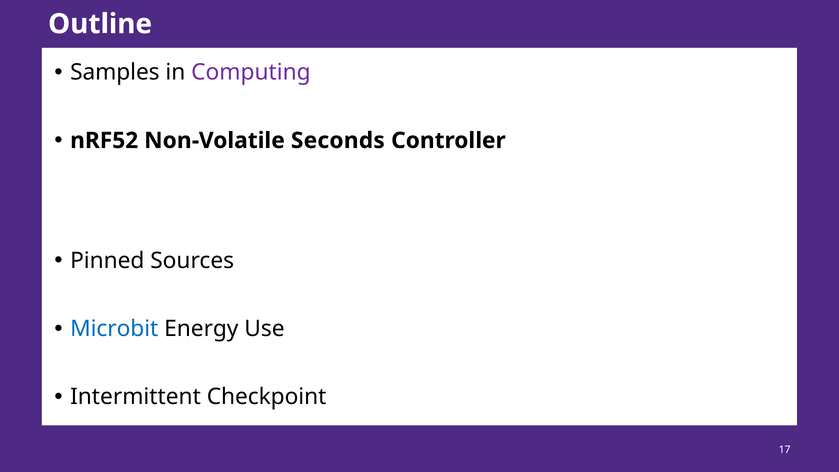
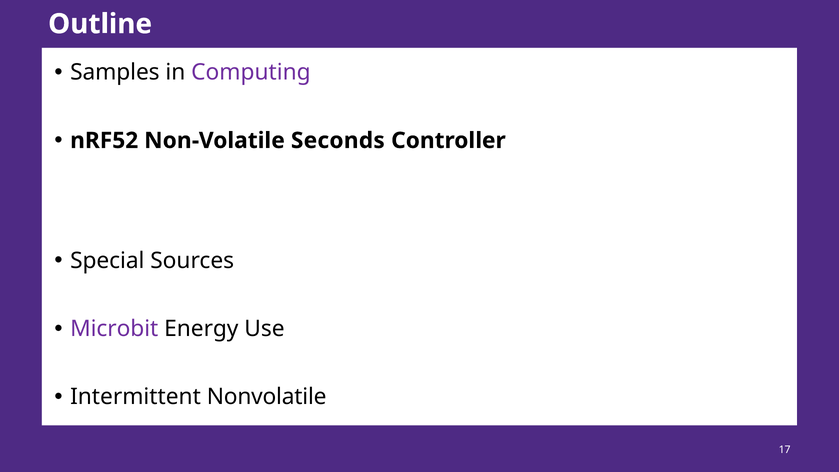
Pinned: Pinned -> Special (107, 261)
Microbit colour: blue -> purple (114, 329)
Checkpoint: Checkpoint -> Nonvolatile (267, 397)
